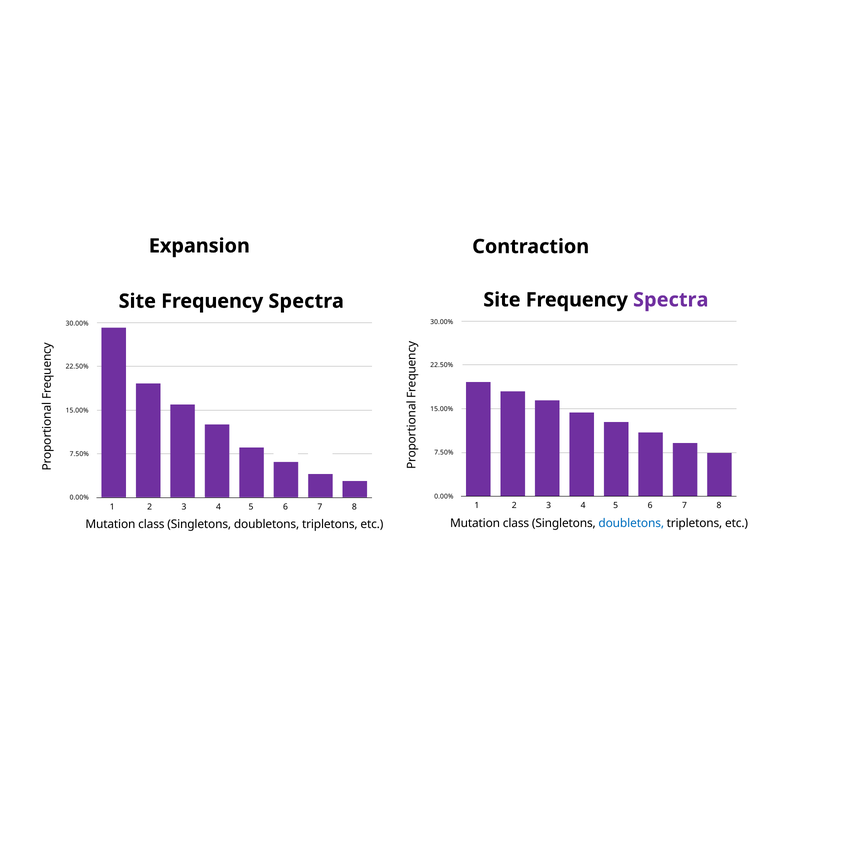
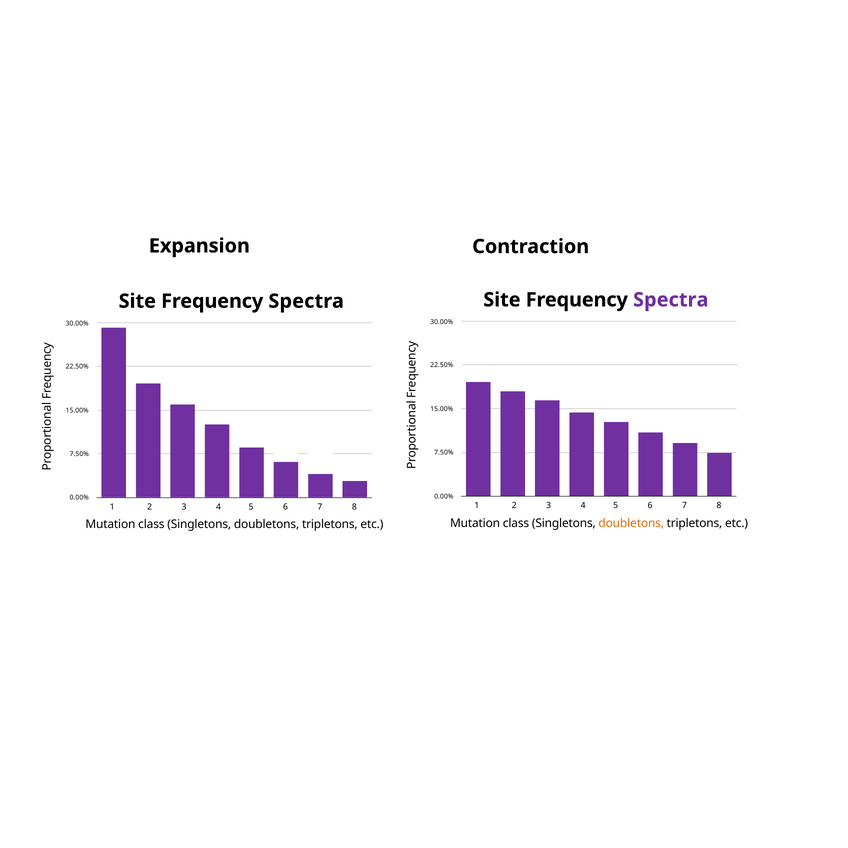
doubletons colour: blue -> orange (631, 523)
